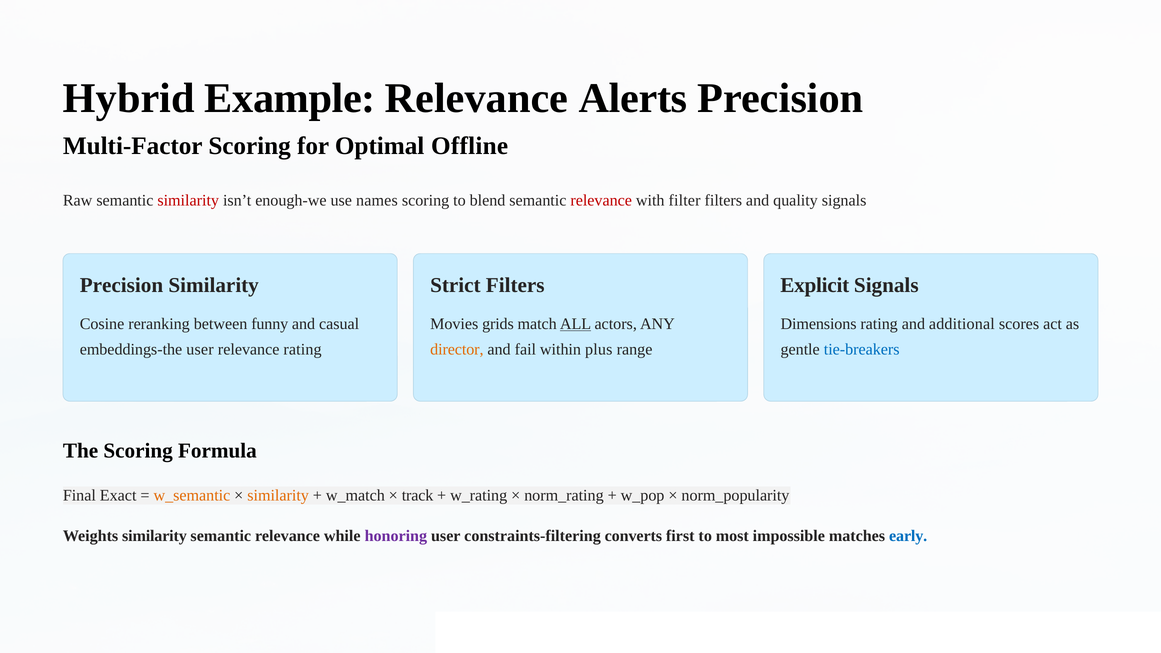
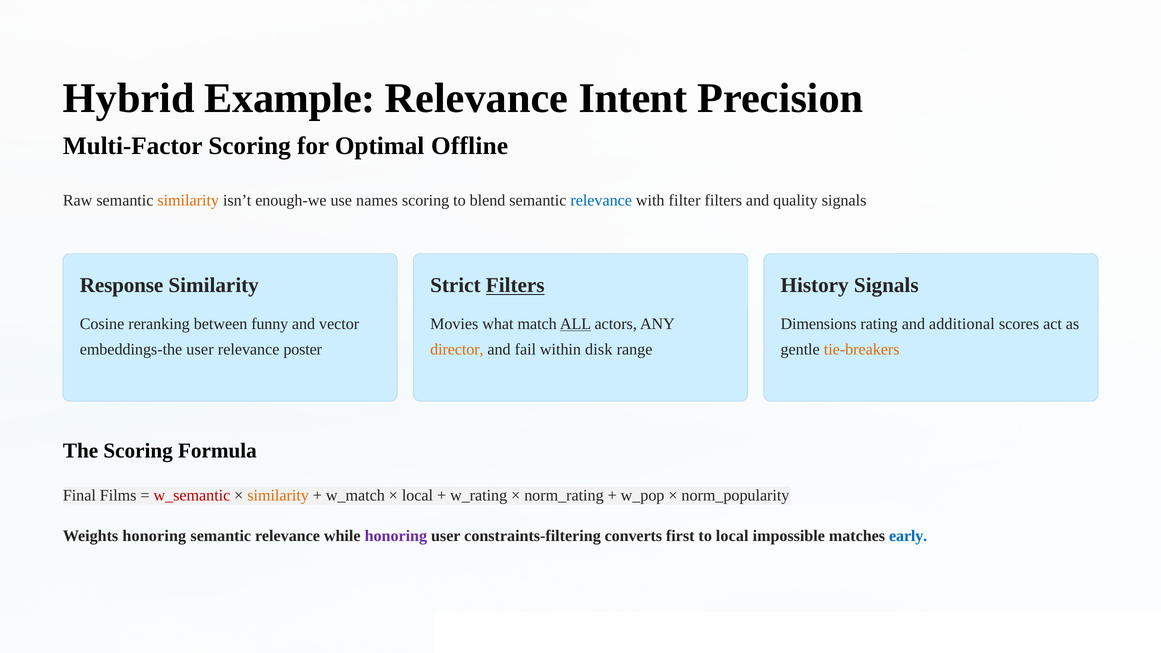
Alerts: Alerts -> Intent (633, 98)
similarity colour: red -> orange (188, 201)
relevance colour: red -> blue (601, 201)
Precision: Precision -> Response (122, 285)
Filters underline: none -> present (515, 285)
Explicit: Explicit -> History (815, 285)
casual: casual -> vector (339, 324)
grids: grids -> what (498, 324)
relevance rating: rating -> poster (303, 350)
plus: plus -> disk (599, 350)
tie-breakers colour: blue -> orange (862, 350)
Exact: Exact -> Films (118, 496)
w_semantic colour: orange -> red (192, 496)
track: track -> local (417, 496)
Weights similarity: similarity -> honoring (154, 536)
to most: most -> local (732, 536)
